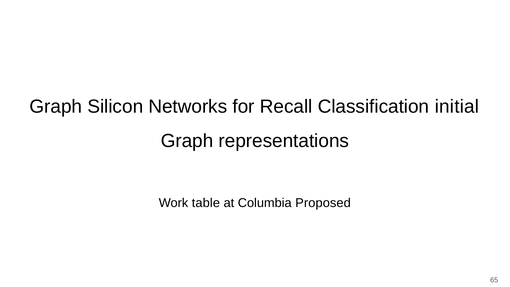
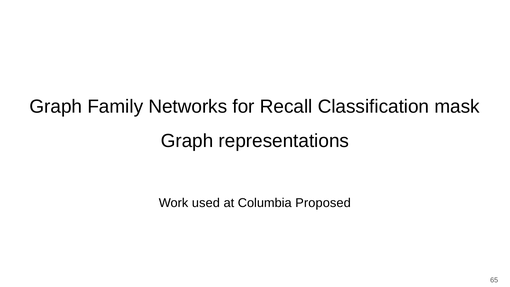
Silicon: Silicon -> Family (115, 107)
initial: initial -> mask (457, 107)
table: table -> used (206, 203)
